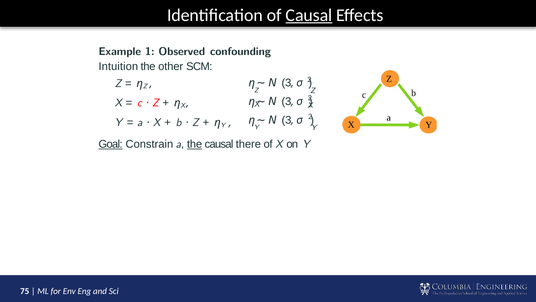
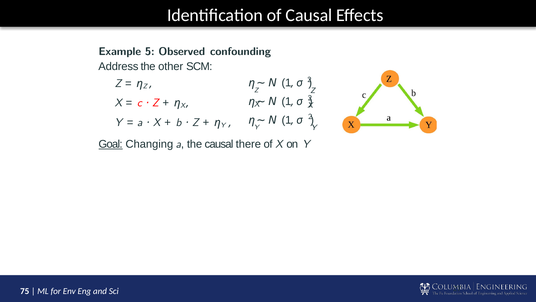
Causal underline: present -> none (309, 15)
1: 1 -> 5 (150, 51)
Intuition: Intuition -> Address (118, 67)
3: 3 -> 1 (286, 83)
3: 3 -> 1 (286, 101)
3: 3 -> 1 (286, 120)
Constrain: Constrain -> Changing (149, 144)
the underline: present -> none (195, 144)
